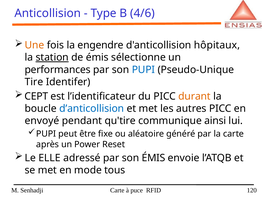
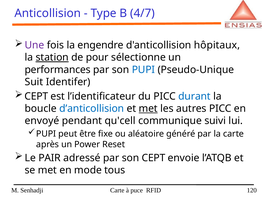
4/6: 4/6 -> 4/7 (143, 13)
Une colour: orange -> purple (34, 45)
de émis: émis -> pour (97, 57)
Tire: Tire -> Suit (34, 82)
durant colour: orange -> blue (194, 96)
met underline: none -> present (148, 108)
qu'tire: qu'tire -> qu'cell (120, 120)
ainsi: ainsi -> suivi (215, 120)
ELLE: ELLE -> PAIR (50, 157)
son ÉMIS: ÉMIS -> CEPT (154, 157)
